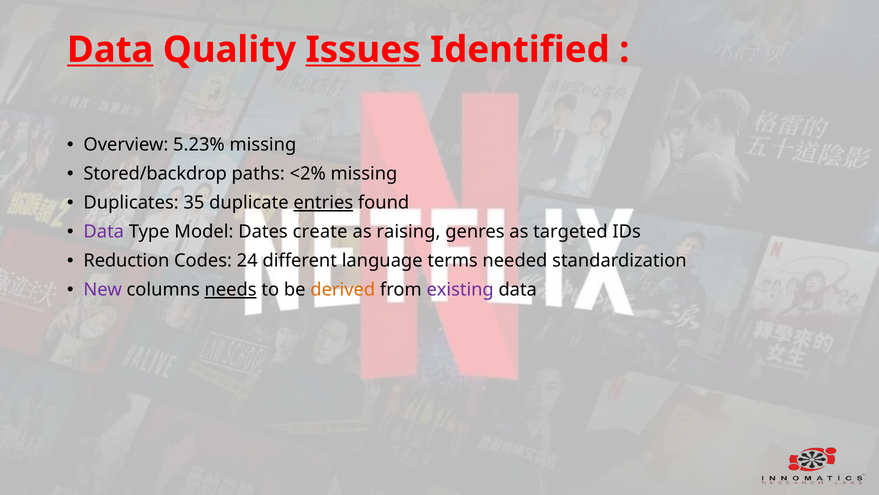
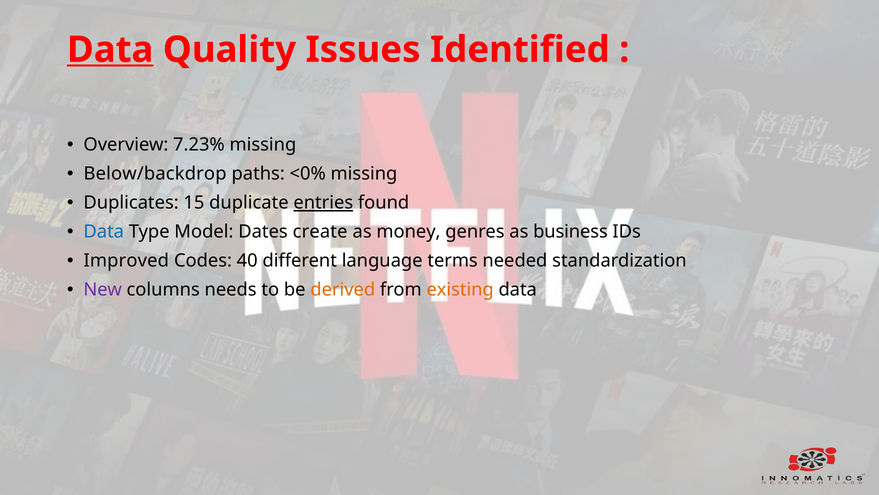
Issues underline: present -> none (363, 50)
5.23%: 5.23% -> 7.23% (199, 145)
Stored/backdrop: Stored/backdrop -> Below/backdrop (155, 174)
<2%: <2% -> <0% (308, 174)
35: 35 -> 15 (194, 203)
Data colour: purple -> blue (104, 232)
raising: raising -> money (408, 232)
targeted: targeted -> business (570, 232)
Reduction: Reduction -> Improved (126, 261)
24: 24 -> 40 (247, 261)
needs underline: present -> none (231, 290)
existing colour: purple -> orange (460, 290)
